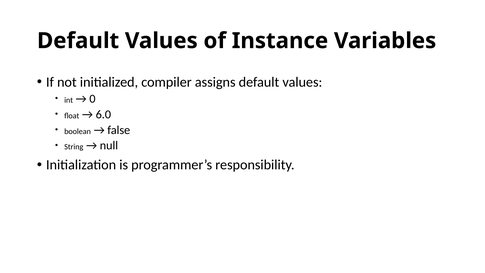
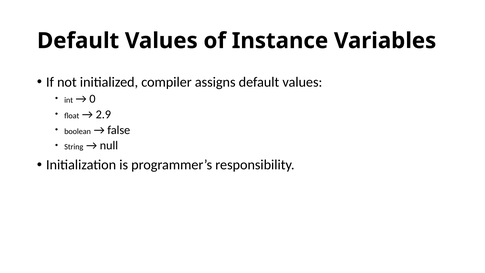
6.0: 6.0 -> 2.9 (103, 114)
